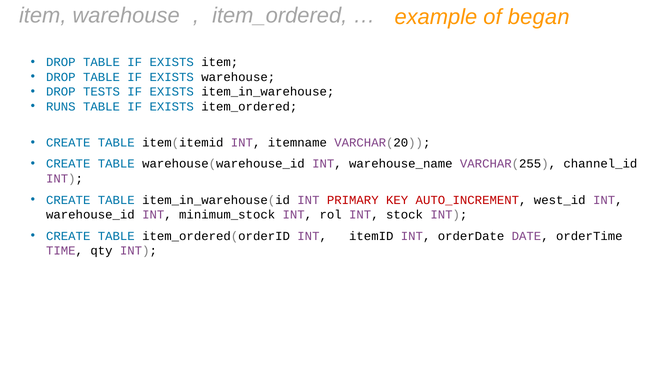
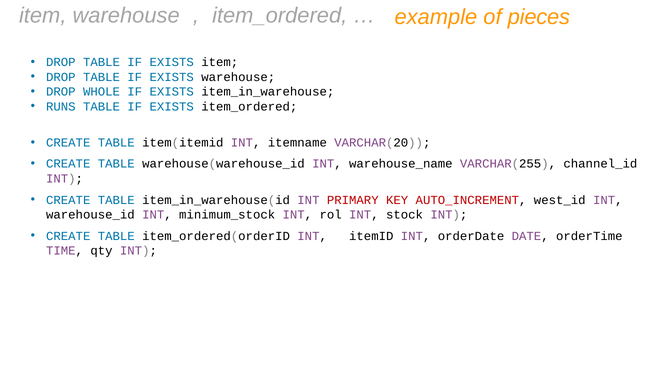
began: began -> pieces (539, 17)
TESTS: TESTS -> WHOLE (101, 92)
